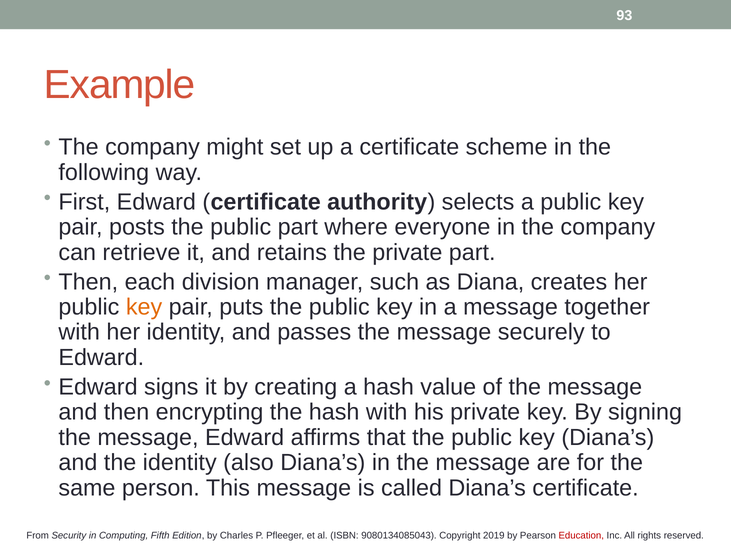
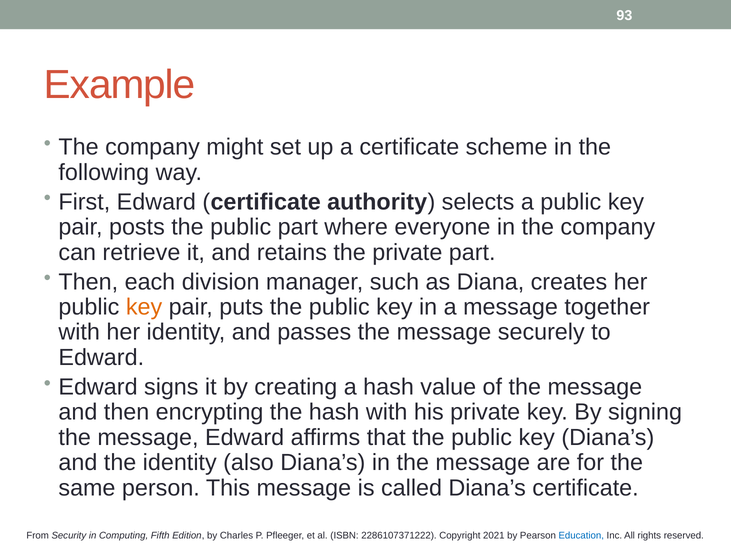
9080134085043: 9080134085043 -> 2286107371222 (399, 536)
2019: 2019 -> 2021 (494, 536)
Education colour: red -> blue (581, 536)
